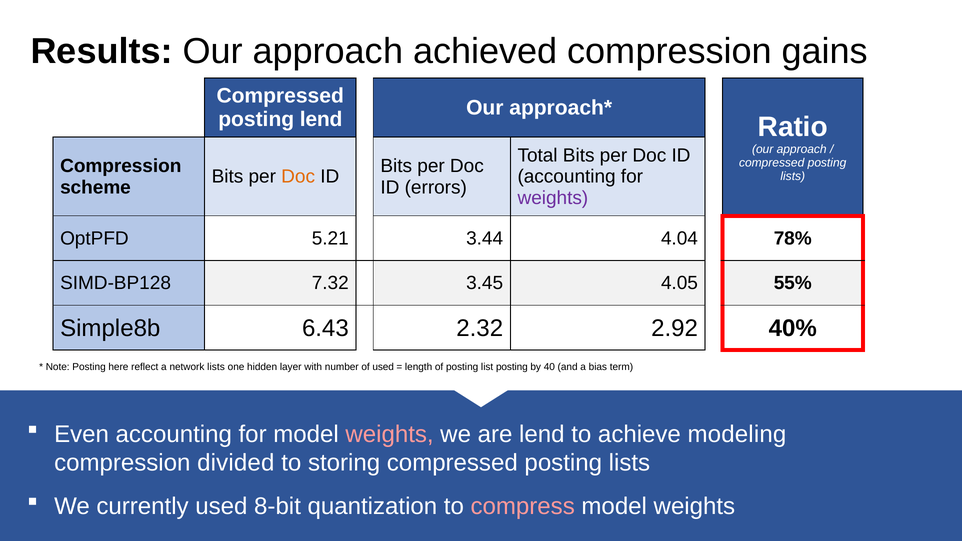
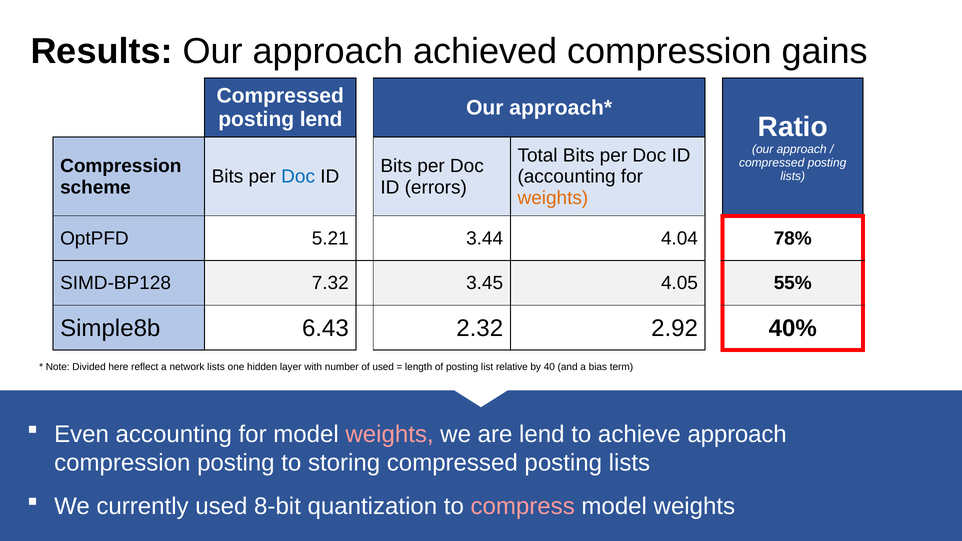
Doc colour: orange -> blue (298, 177)
weights colour: purple -> orange (553, 198)
Note Posting: Posting -> Divided (89, 367)
list posting: posting -> relative (512, 367)
achieve modeling: modeling -> approach (737, 434)
compression divided: divided -> posting (236, 463)
